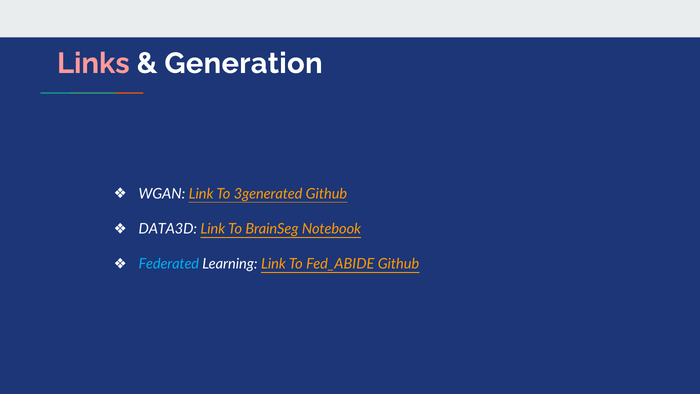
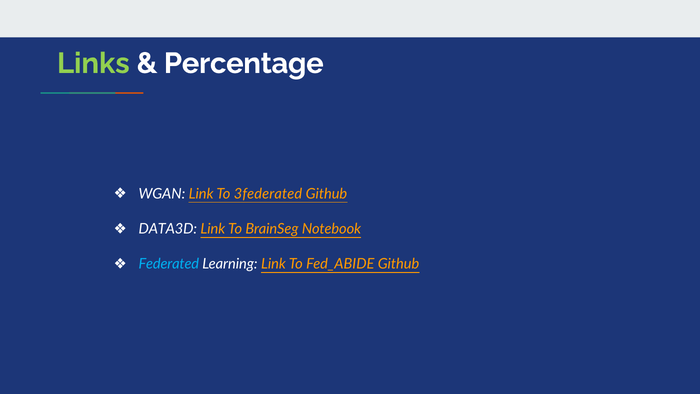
Links colour: pink -> light green (93, 63)
Generation: Generation -> Percentage (244, 63)
3generated: 3generated -> 3federated (268, 194)
